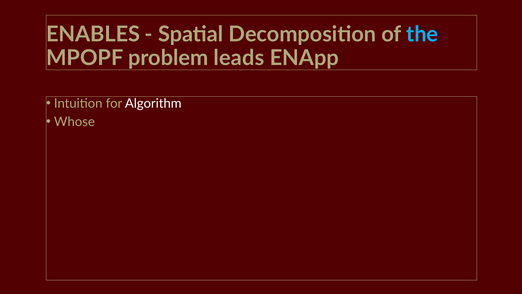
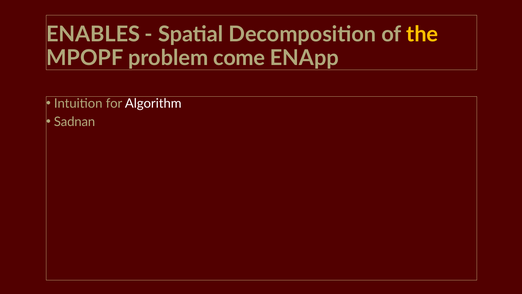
the colour: light blue -> yellow (422, 34)
leads: leads -> come (239, 58)
Whose: Whose -> Sadnan (75, 122)
